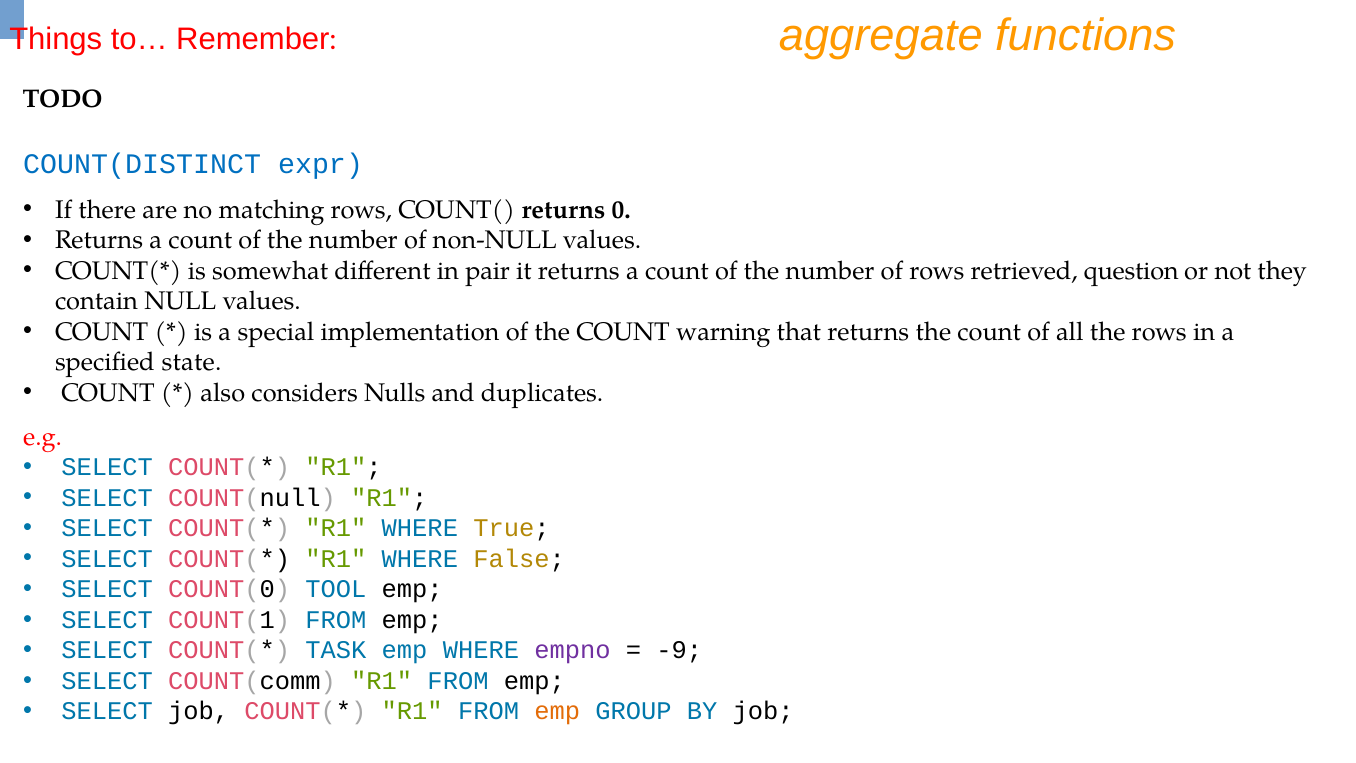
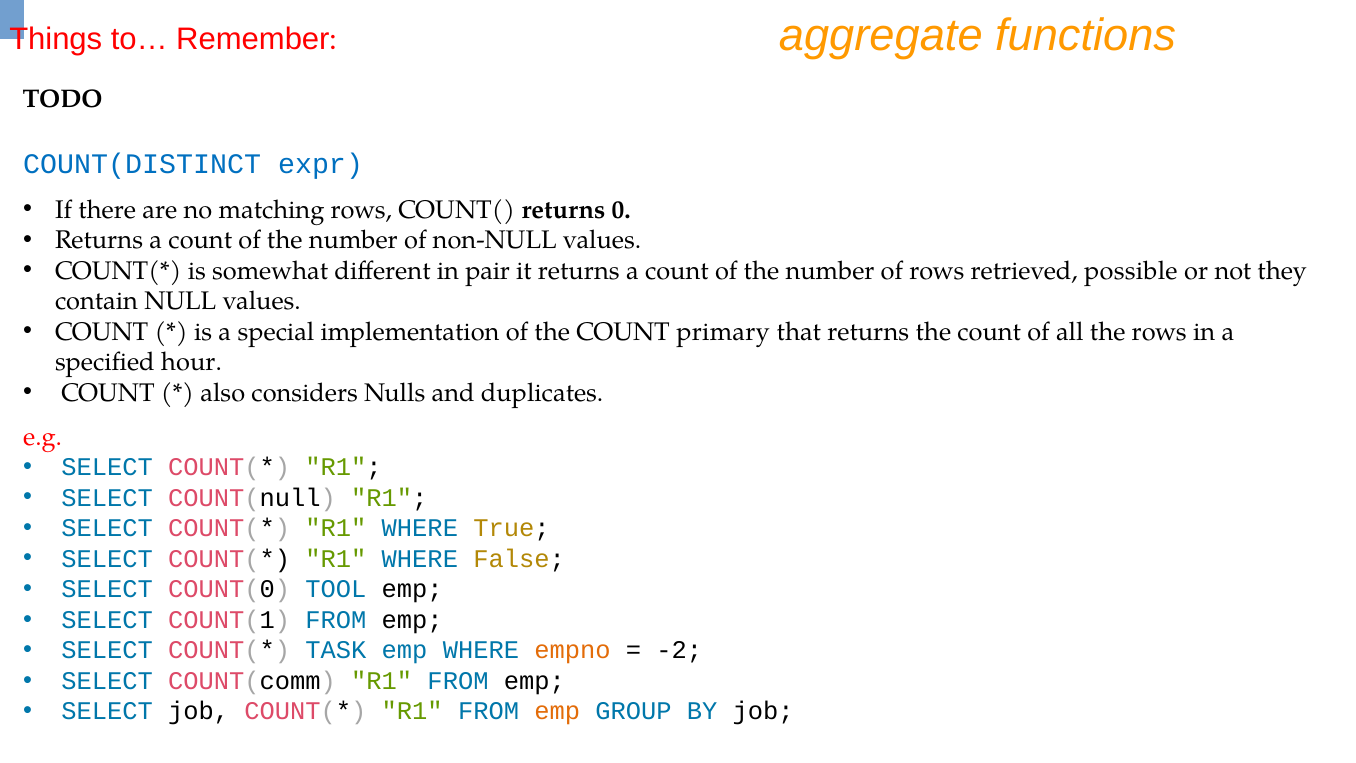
question: question -> possible (1131, 271)
warning: warning -> primary (723, 332)
state: state -> hour (192, 362)
empno colour: purple -> orange (572, 650)
-9: -9 -> -2 (679, 650)
